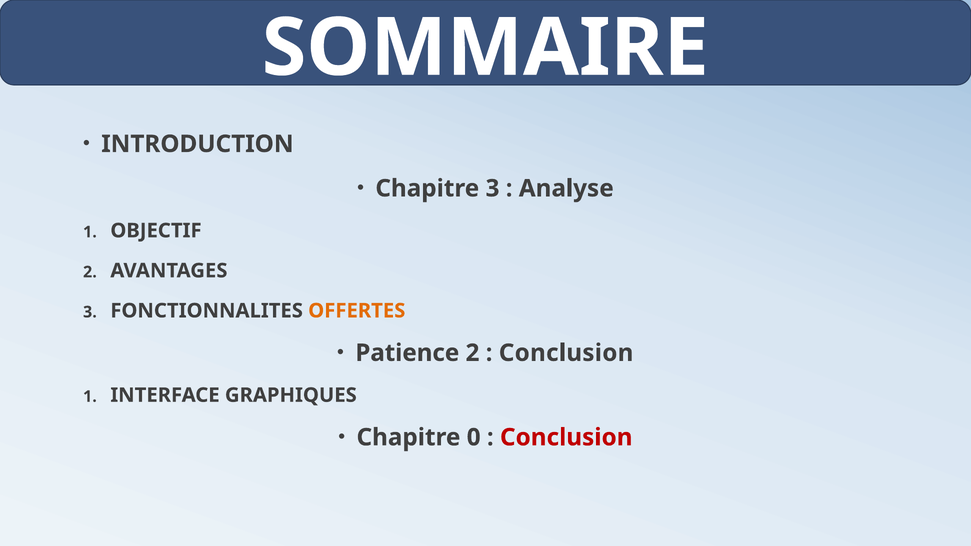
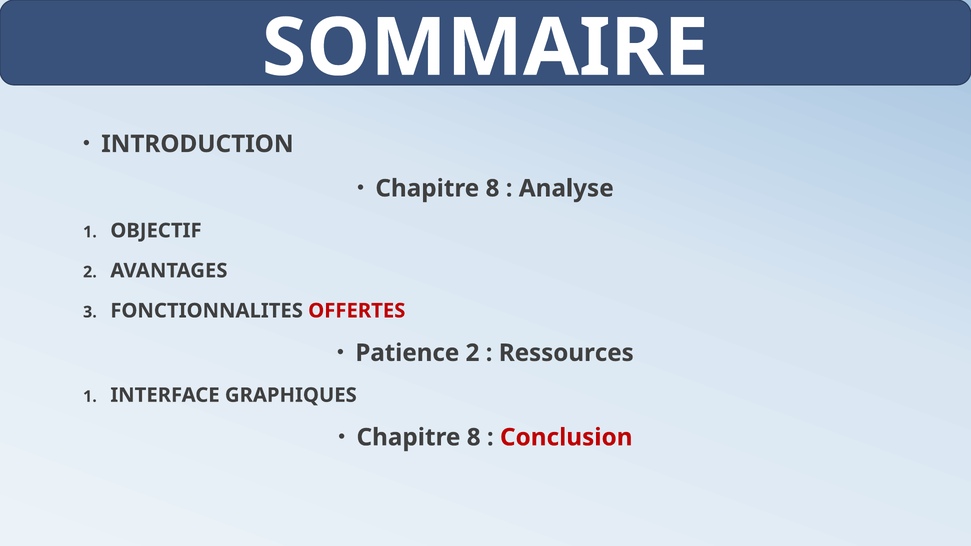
3: 3 -> 8 (493, 189)
OFFERTES colour: orange -> red (357, 311)
Conclusion: Conclusion -> Ressources (566, 353)
0: 0 -> 8 (474, 438)
